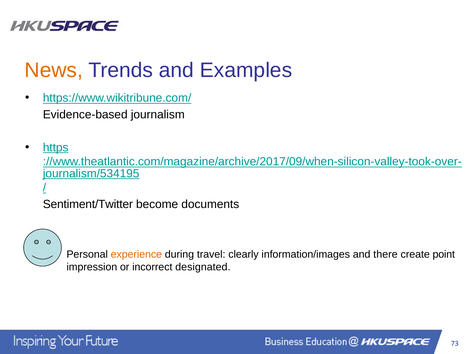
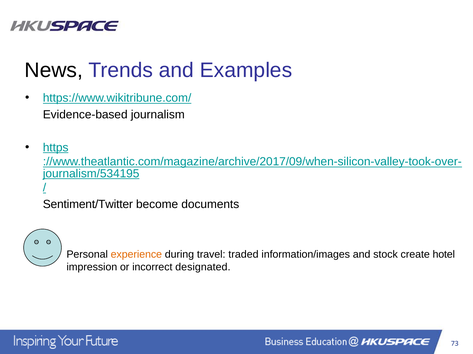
News colour: orange -> black (54, 70)
clearly: clearly -> traded (243, 255)
there: there -> stock (386, 255)
point: point -> hotel (444, 255)
